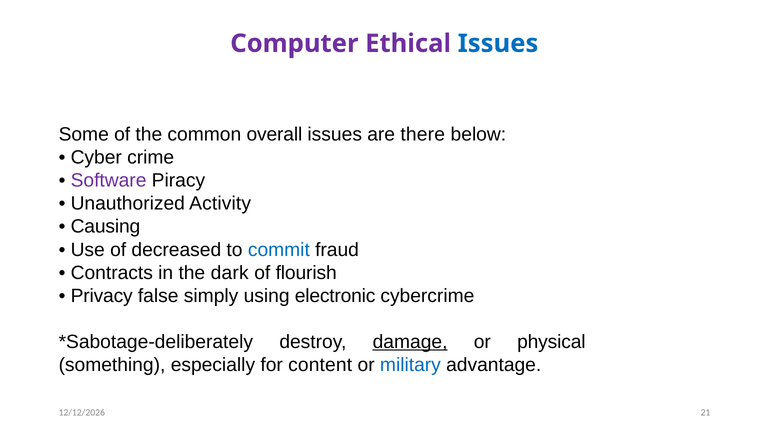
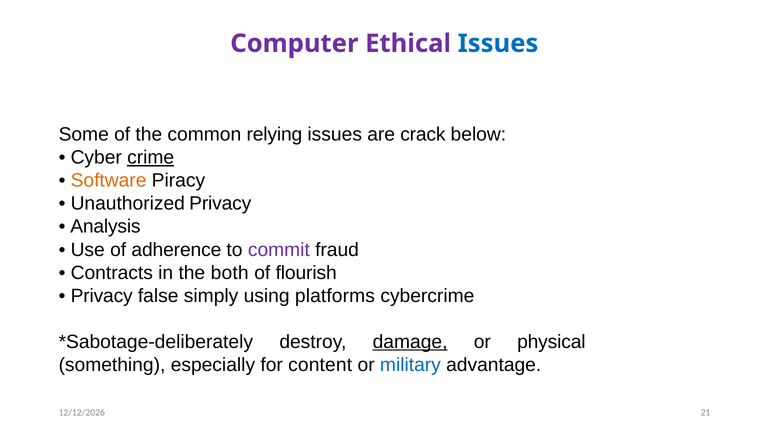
overall: overall -> relying (274, 135)
there: there -> crack (423, 135)
crime underline: none -> present (151, 158)
Software colour: purple -> orange (109, 181)
Unauthorized Activity: Activity -> Privacy (220, 204)
Causing: Causing -> Analysis (105, 227)
decreased: decreased -> adherence (176, 250)
commit colour: blue -> purple (279, 250)
dark: dark -> both (230, 273)
electronic: electronic -> platforms (335, 296)
